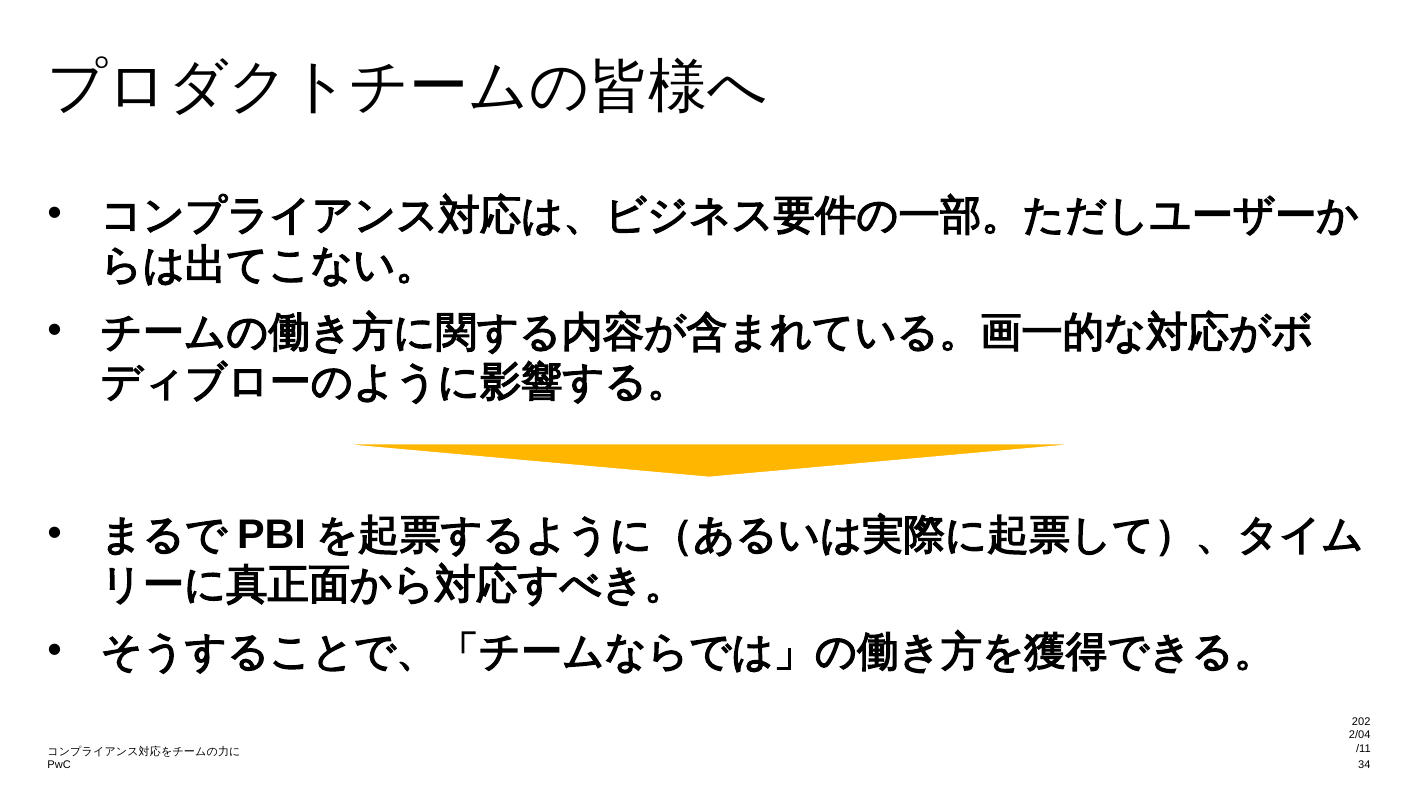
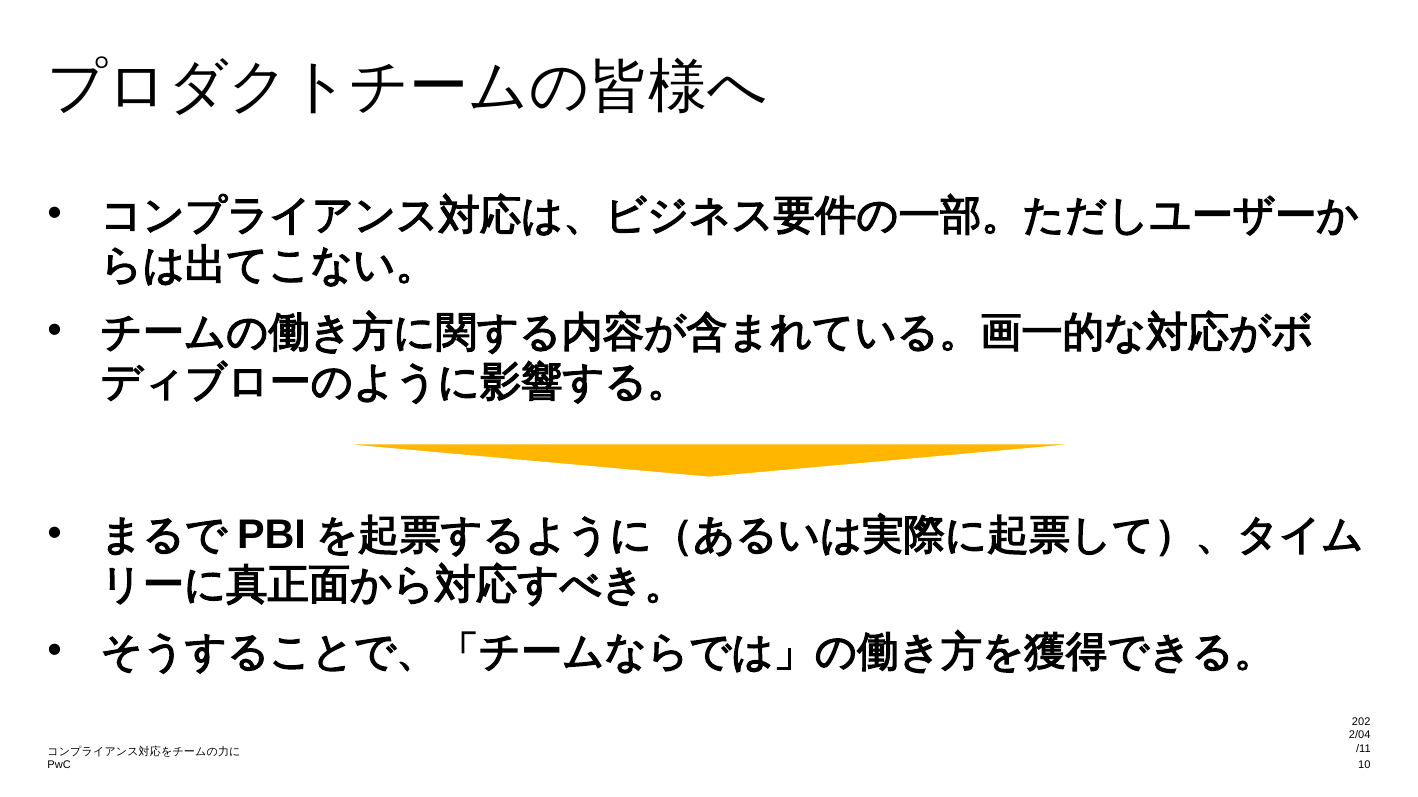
34: 34 -> 10 (1364, 765)
